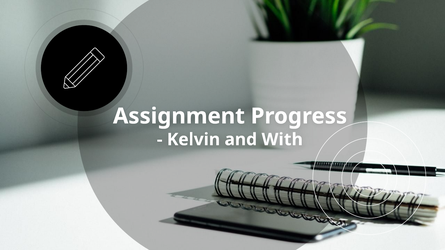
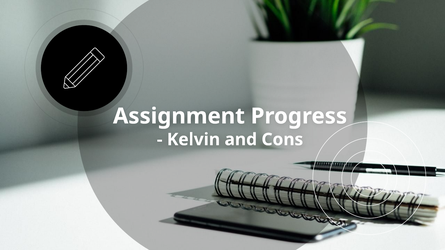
With: With -> Cons (282, 140)
